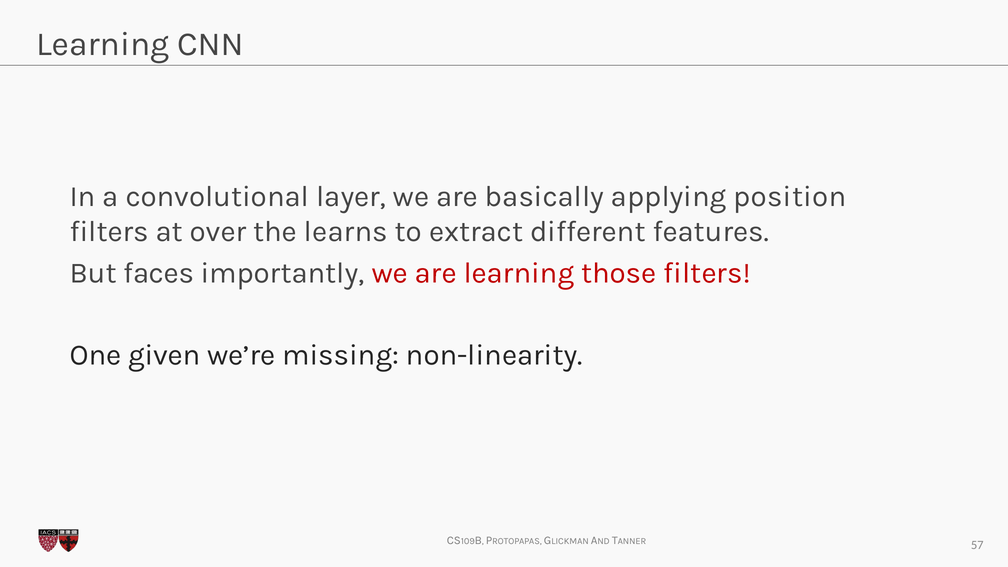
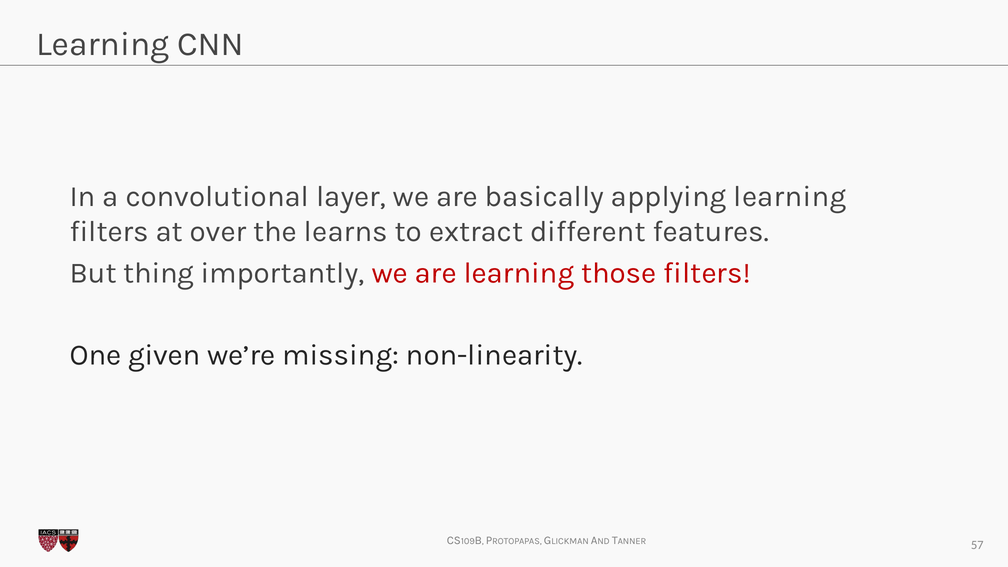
applying position: position -> learning (790, 196)
faces: faces -> thing (159, 273)
